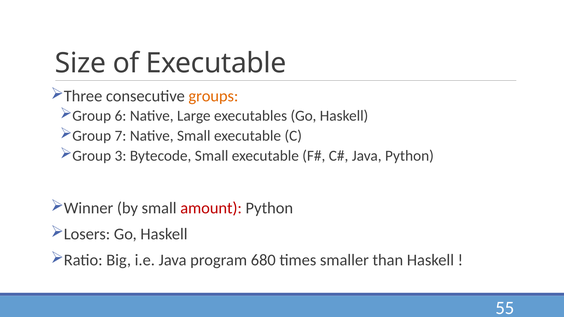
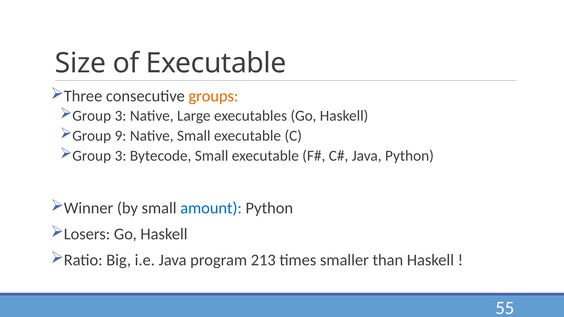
6: 6 -> 3 (121, 116)
7: 7 -> 9 (121, 136)
amount colour: red -> blue (211, 208)
680: 680 -> 213 (263, 260)
